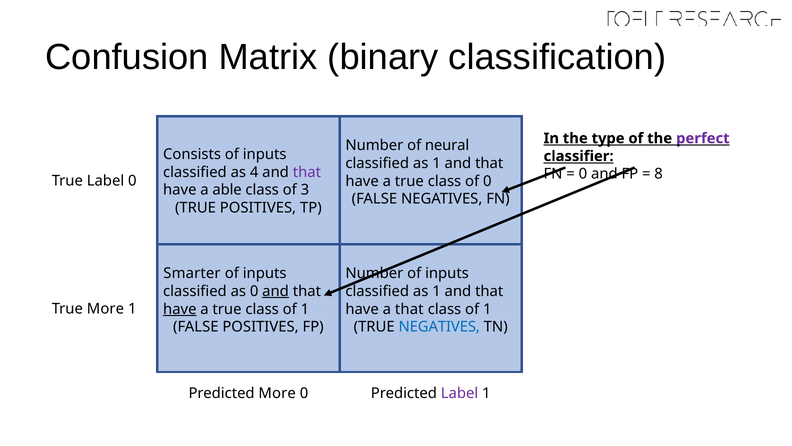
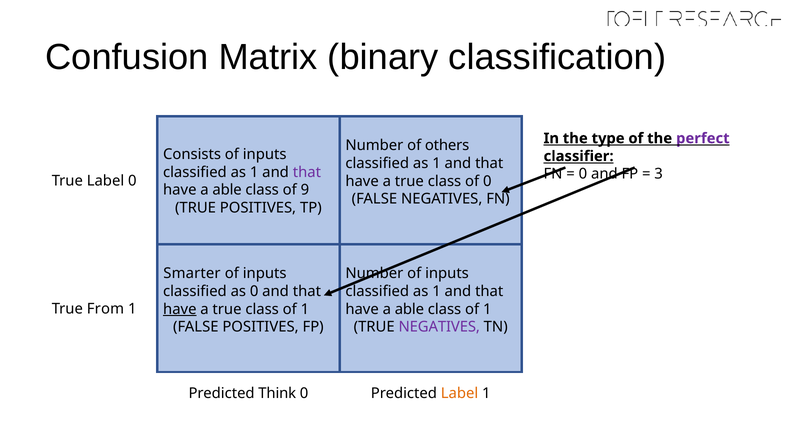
neural: neural -> others (447, 145)
4: 4 -> 1 (254, 172)
8: 8 -> 3 (659, 174)
3: 3 -> 9 (305, 190)
and underline: present -> none (276, 291)
True More: More -> From (105, 309)
that: that -> able (409, 309)
NEGATIVES colour: blue -> purple (439, 327)
Predicted More: More -> Think (277, 393)
Label colour: purple -> orange (460, 393)
